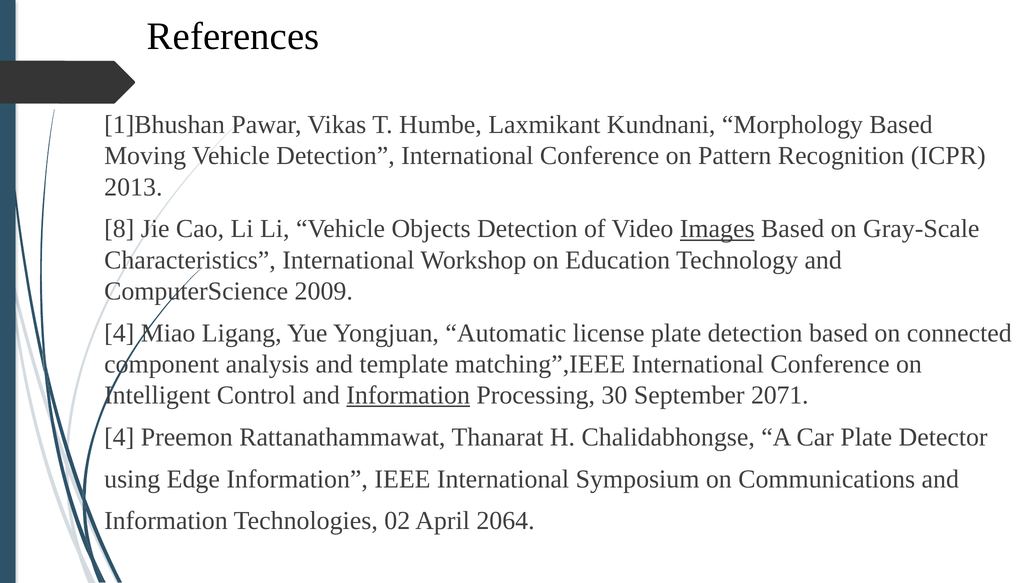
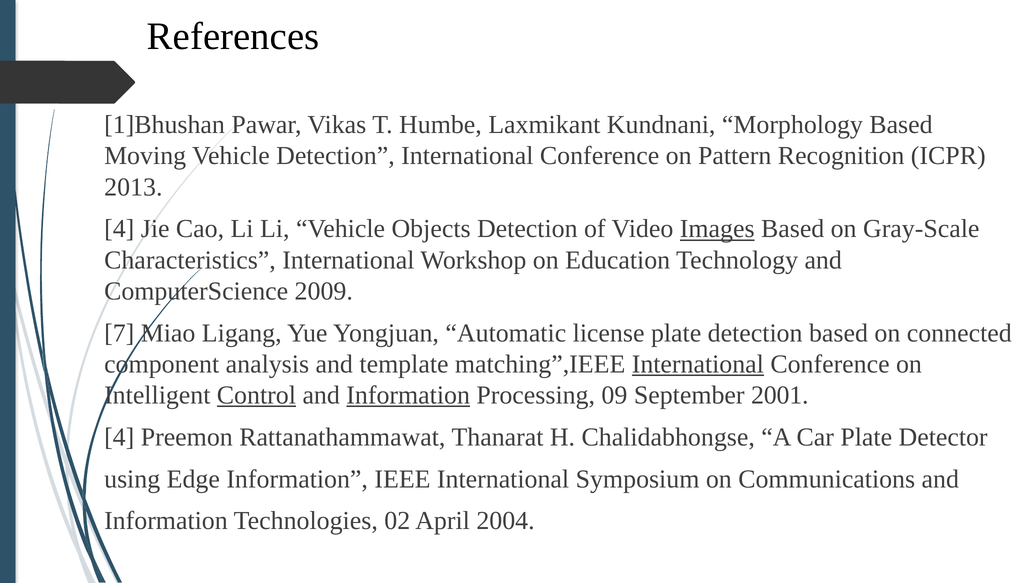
8: 8 -> 4 (119, 229)
4: 4 -> 7 (119, 333)
International underline: none -> present (698, 364)
Control underline: none -> present (256, 395)
30: 30 -> 09 (614, 395)
2071: 2071 -> 2001 (780, 395)
2064: 2064 -> 2004 (506, 521)
